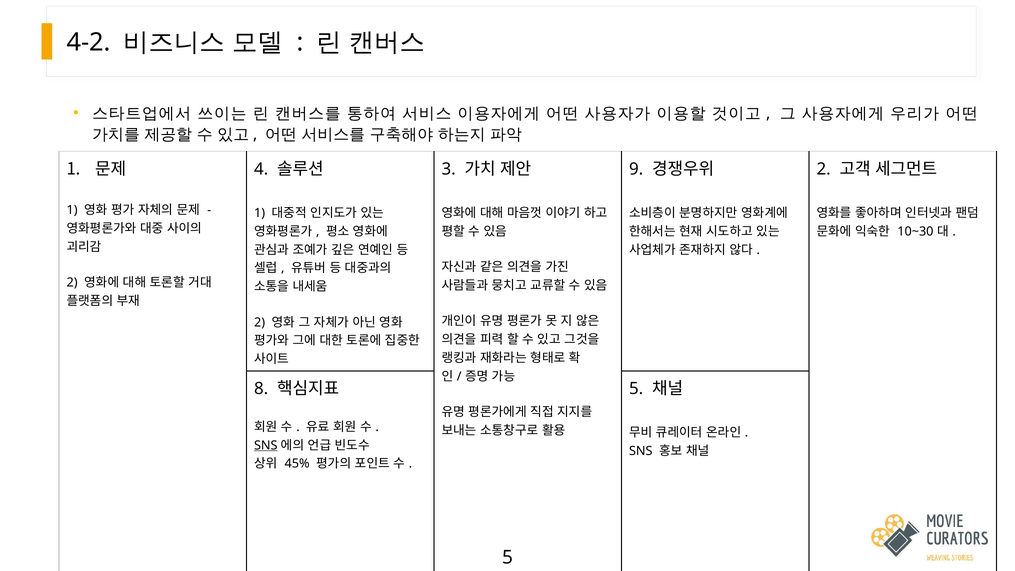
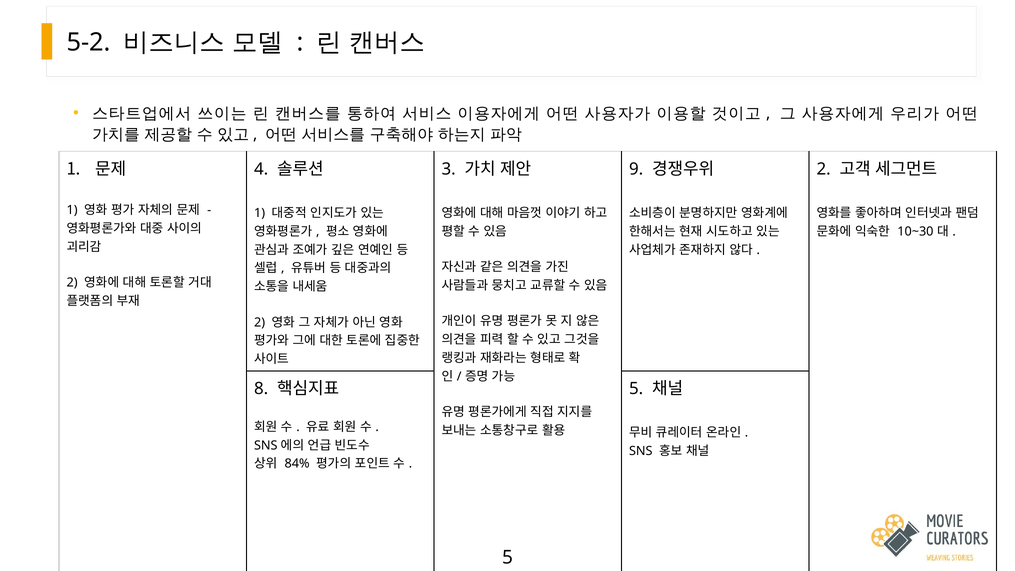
4-2: 4-2 -> 5-2 (89, 43)
SNS underline: present -> none (266, 445)
45%: 45% -> 84% (297, 464)
